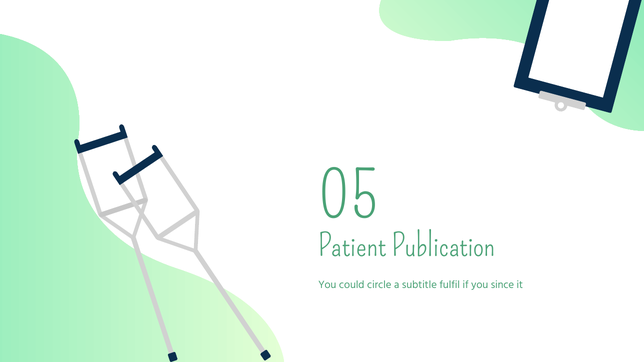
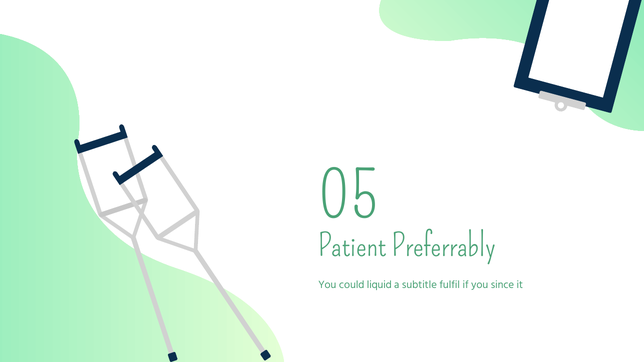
Publication: Publication -> Preferrably (444, 246)
circle: circle -> liquid (379, 285)
